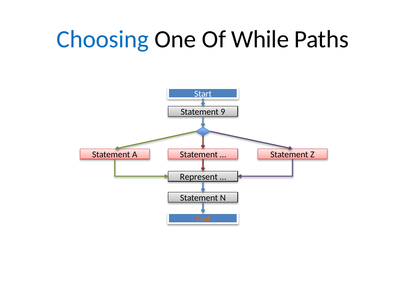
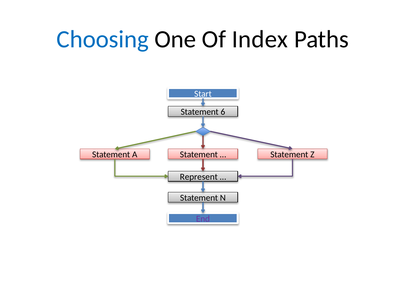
While: While -> Index (260, 39)
9: 9 -> 6 (223, 112)
End colour: orange -> purple (203, 218)
